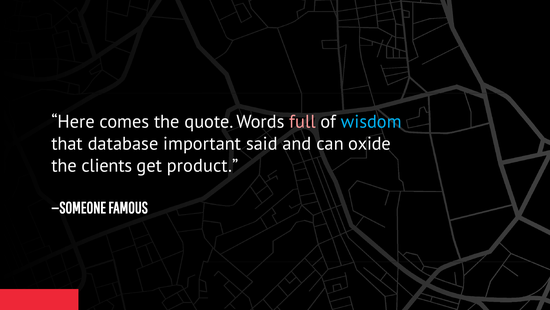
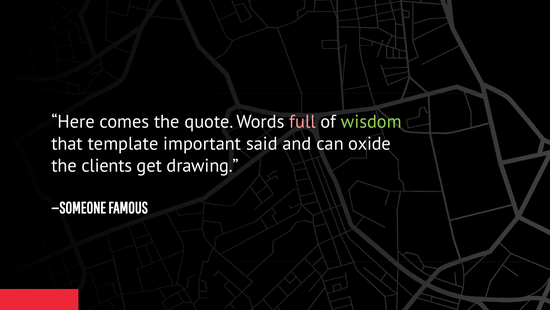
wisdom colour: light blue -> light green (371, 121)
database: database -> template (123, 143)
product: product -> drawing (203, 165)
